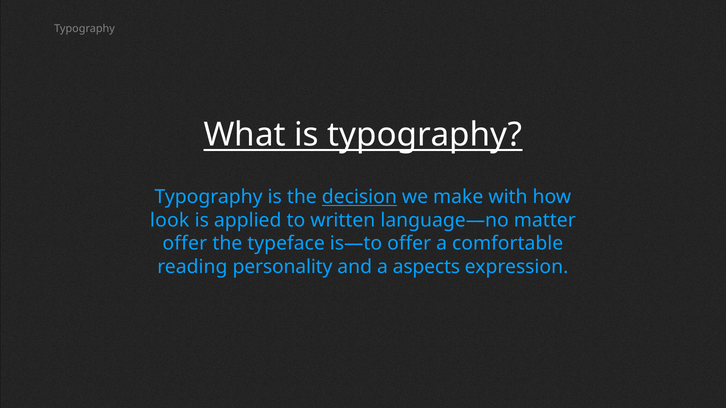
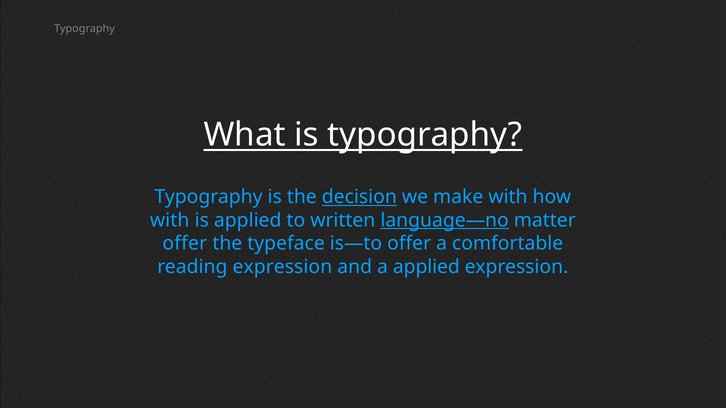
look: look -> with (170, 220)
language—no underline: none -> present (445, 220)
reading personality: personality -> expression (282, 267)
a aspects: aspects -> applied (426, 267)
